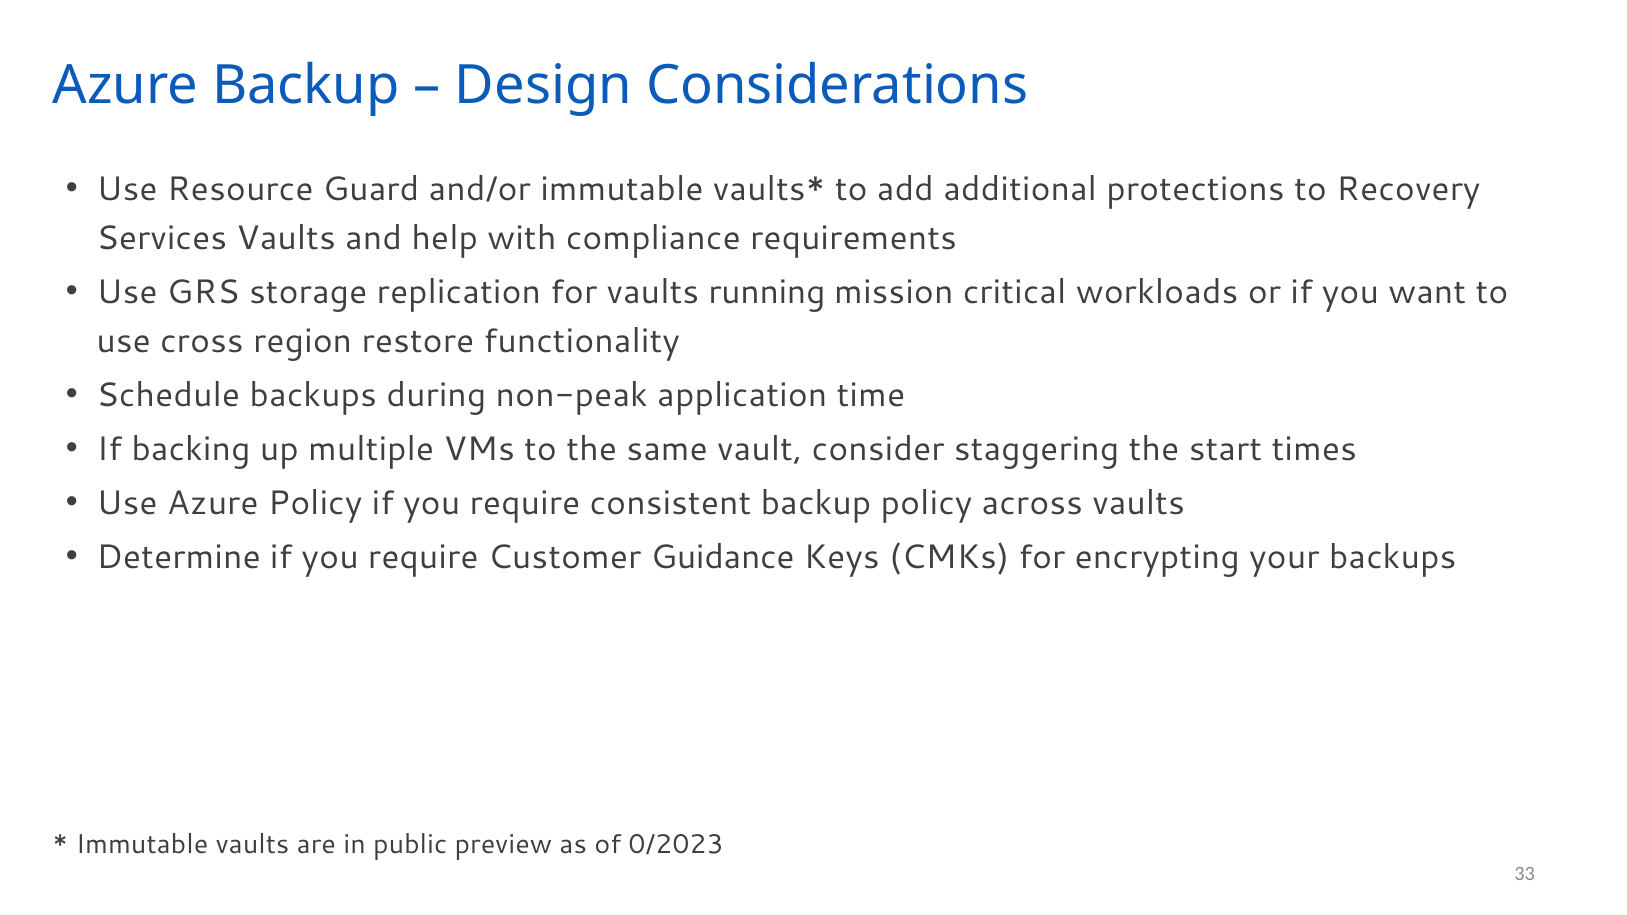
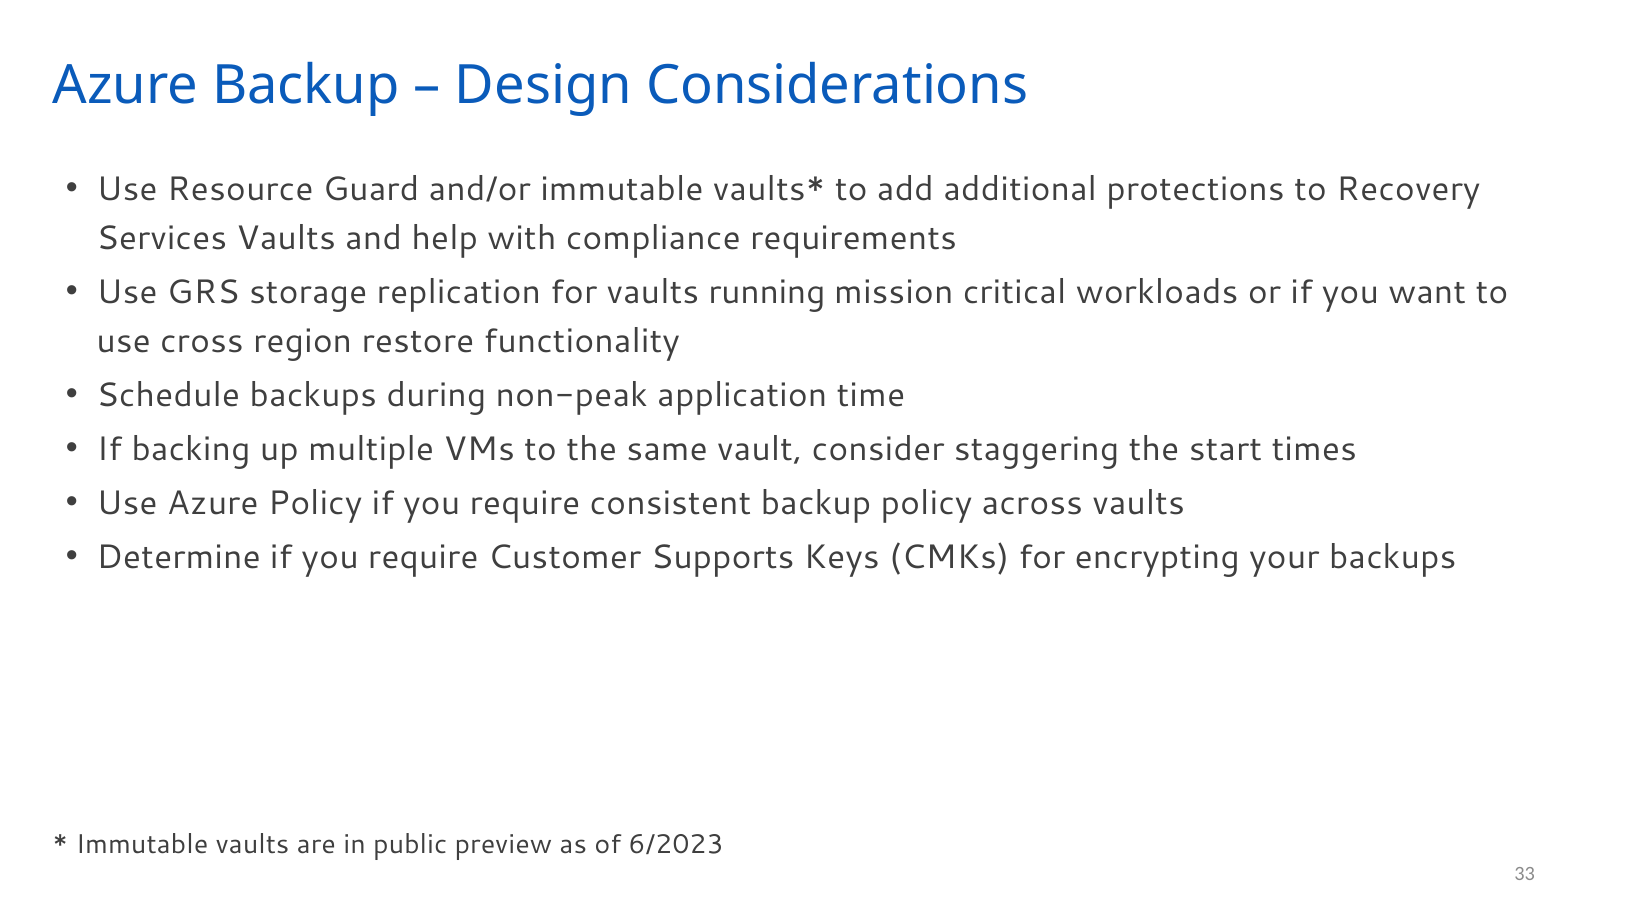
Guidance: Guidance -> Supports (723, 557)
0/2023: 0/2023 -> 6/2023 (676, 845)
